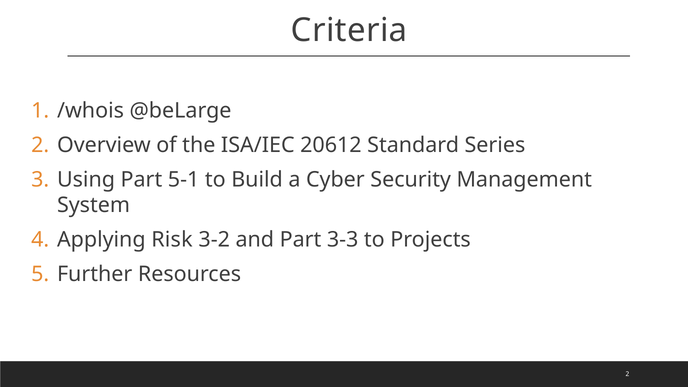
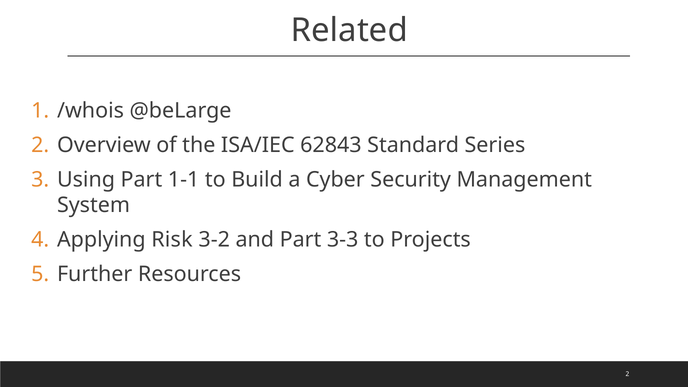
Criteria: Criteria -> Related (349, 30)
20612: 20612 -> 62843 (331, 145)
5-1: 5-1 -> 1-1 (184, 180)
